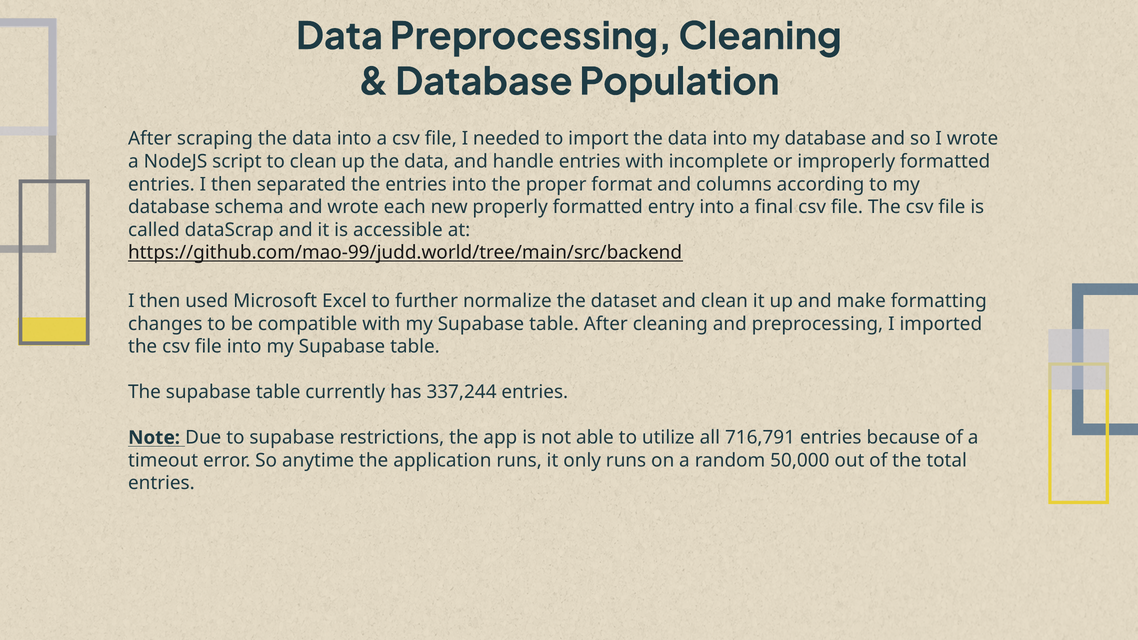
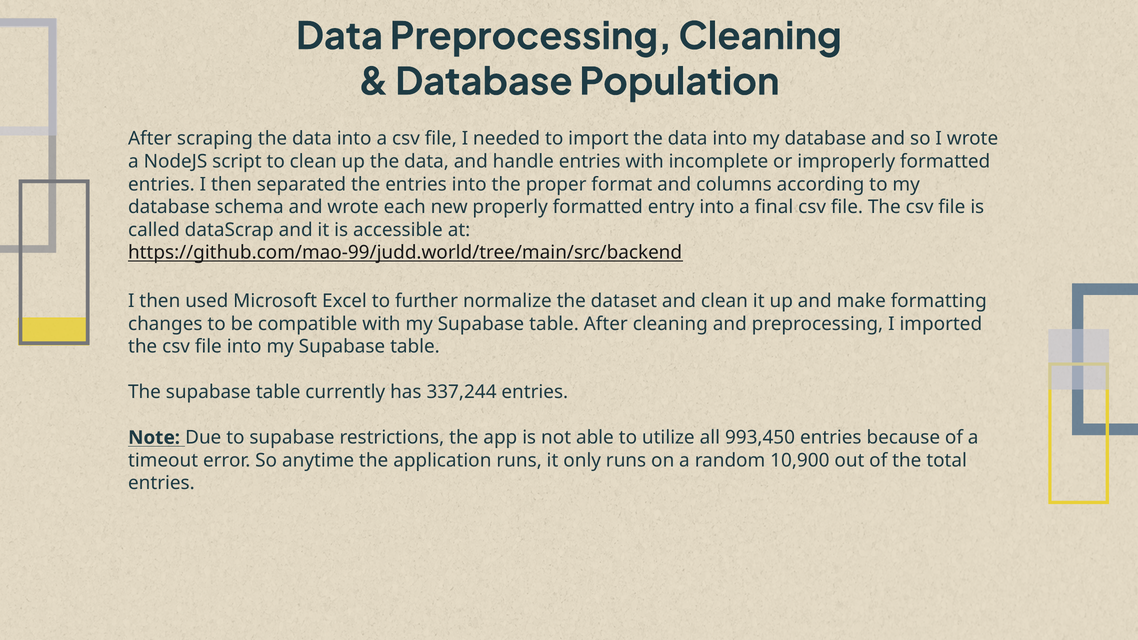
716,791: 716,791 -> 993,450 (760, 438)
50,000: 50,000 -> 10,900 (800, 460)
